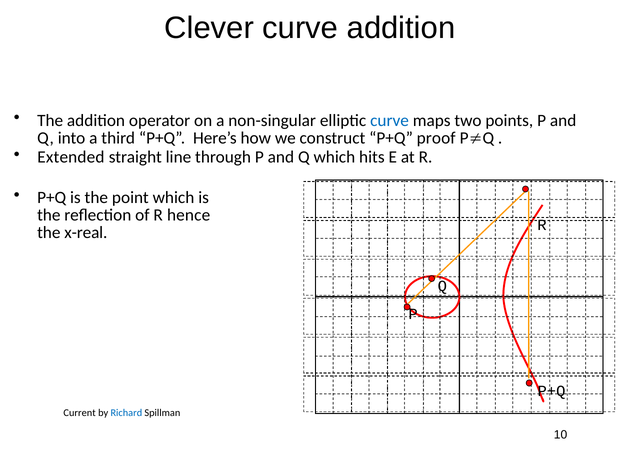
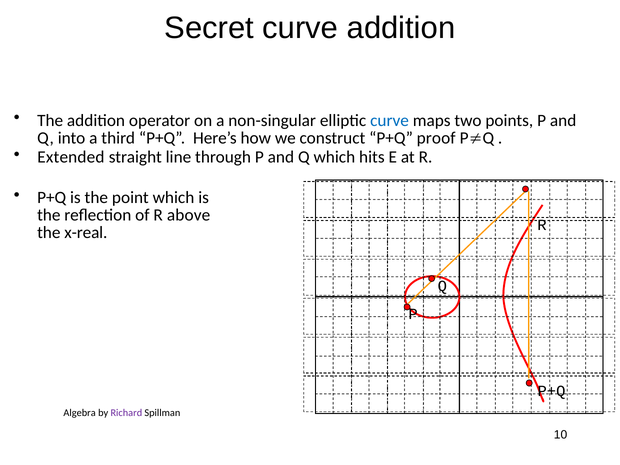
Clever: Clever -> Secret (209, 28)
hence: hence -> above (189, 215)
Current: Current -> Algebra (80, 413)
Richard colour: blue -> purple (126, 413)
